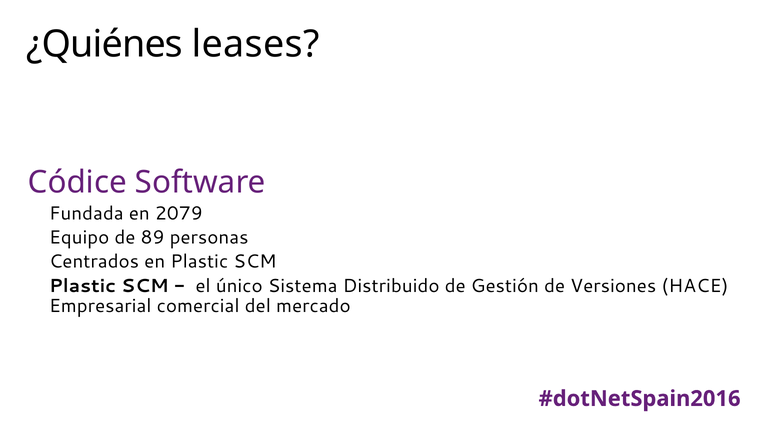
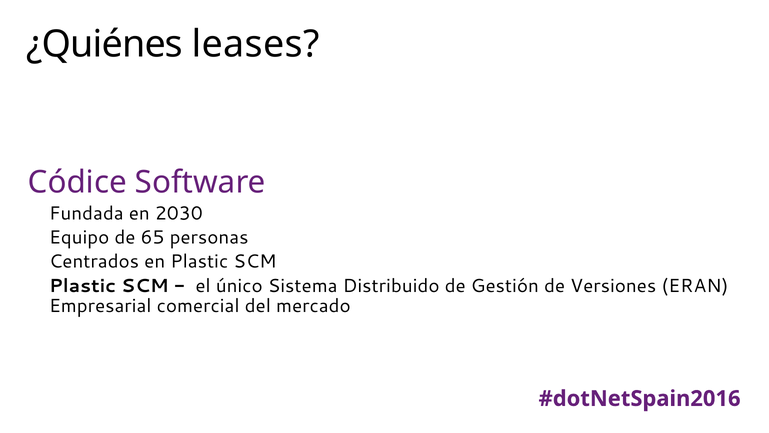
2079: 2079 -> 2030 (179, 213)
89: 89 -> 65 (153, 237)
HACE: HACE -> ERAN (695, 285)
